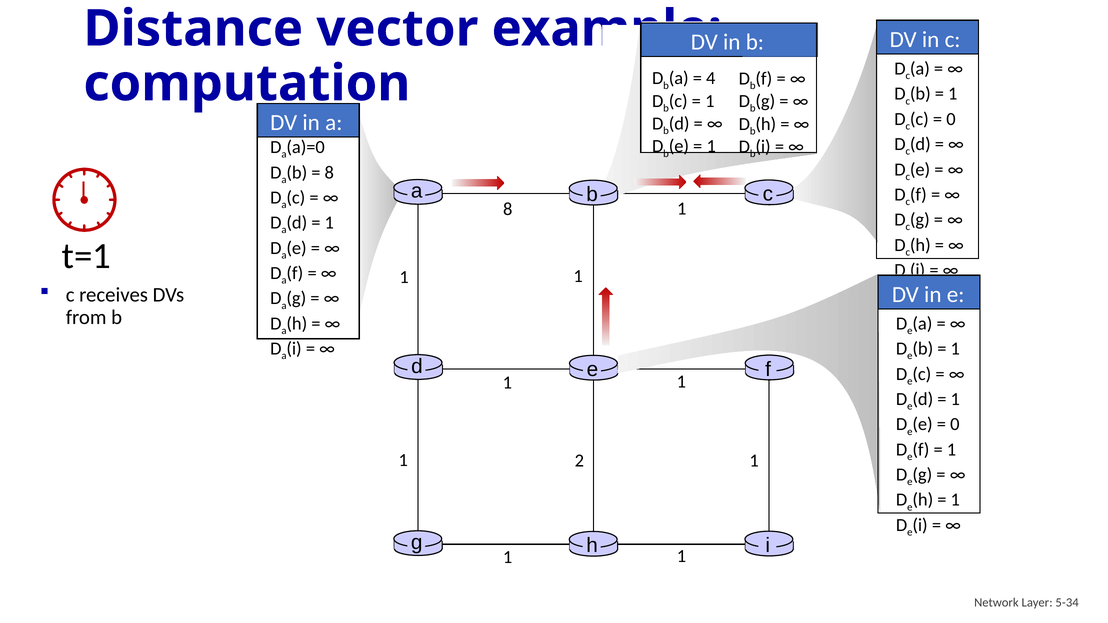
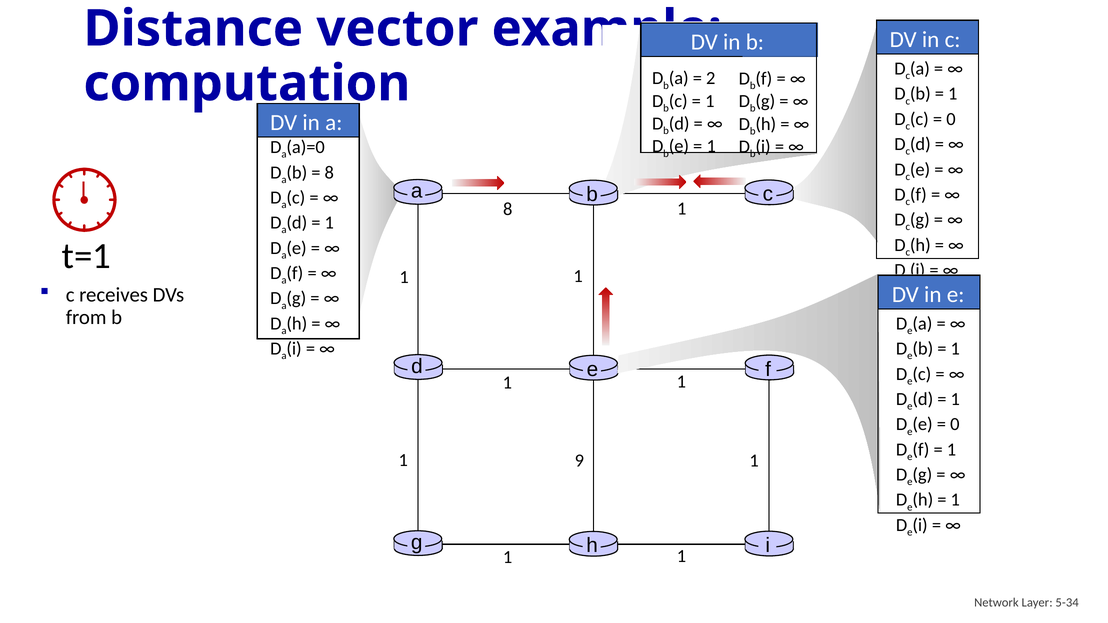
4: 4 -> 2 (711, 78)
2: 2 -> 9 (579, 461)
